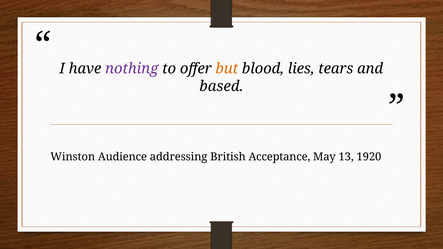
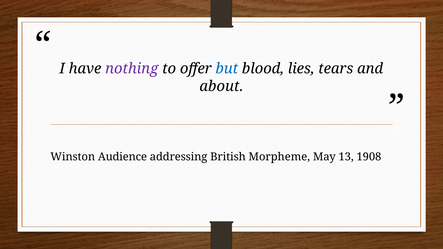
but colour: orange -> blue (227, 69)
based: based -> about (221, 86)
Acceptance: Acceptance -> Morpheme (279, 157)
1920: 1920 -> 1908 (369, 157)
